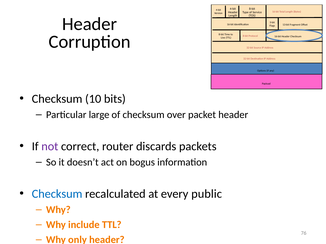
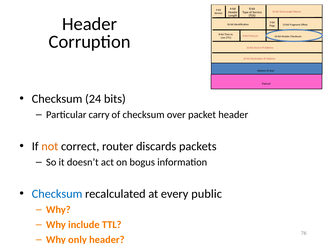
10: 10 -> 24 (93, 99)
large: large -> carry (99, 115)
not colour: purple -> orange (50, 147)
